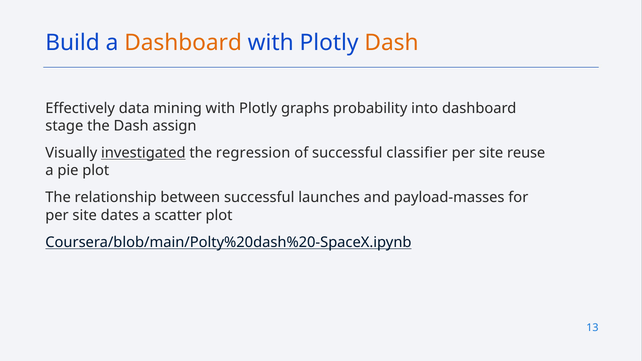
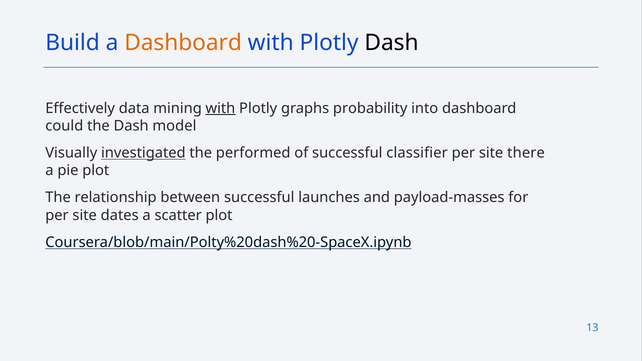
Dash colour: orange -> black (392, 43)
with underline: none -> present (220, 108)
stage: stage -> could (64, 126)
assign: assign -> model (174, 126)
regression: regression -> performed (253, 153)
reuse: reuse -> there (526, 153)
